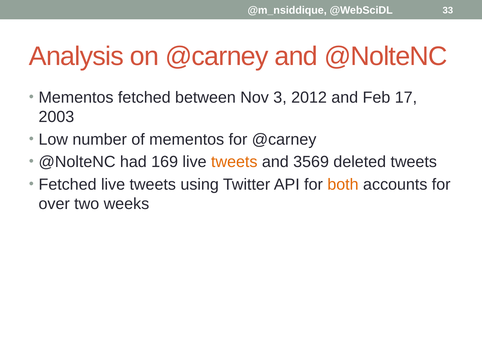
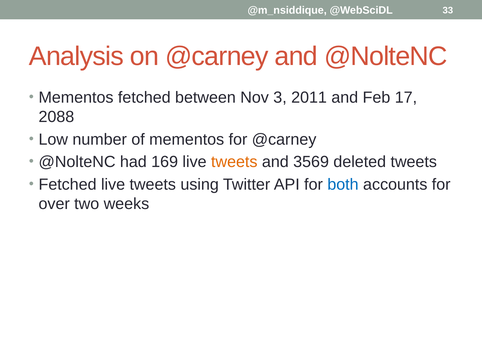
2012: 2012 -> 2011 (309, 98)
2003: 2003 -> 2088 (56, 117)
both colour: orange -> blue (343, 184)
